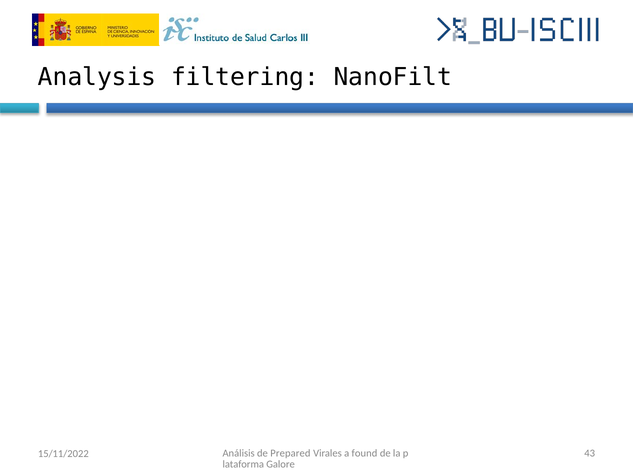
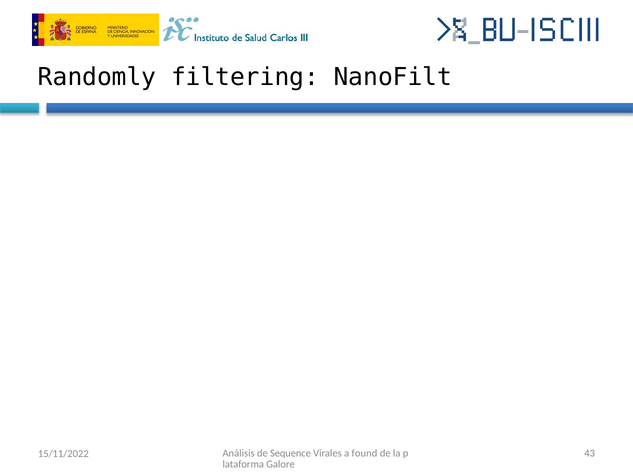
Analysis: Analysis -> Randomly (97, 77)
Prepared: Prepared -> Sequence (291, 453)
